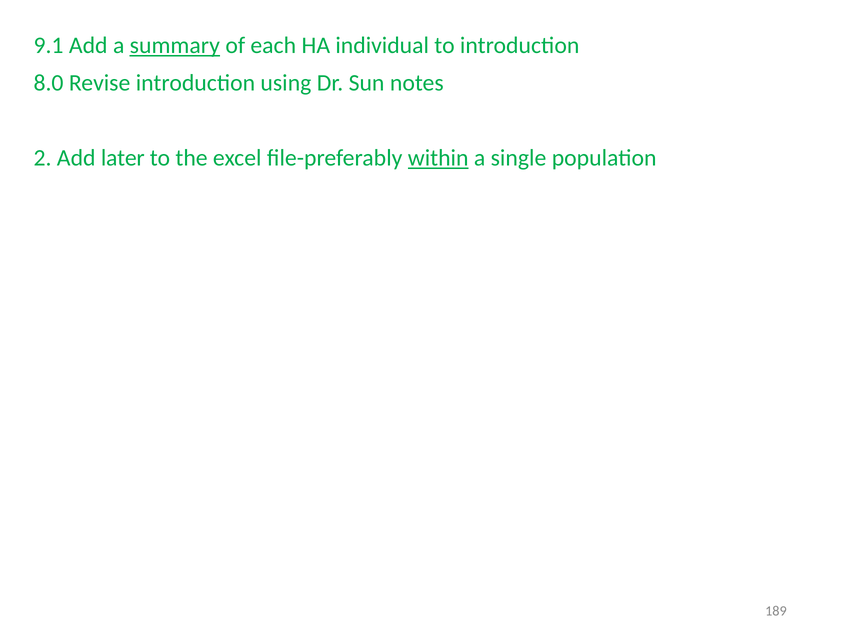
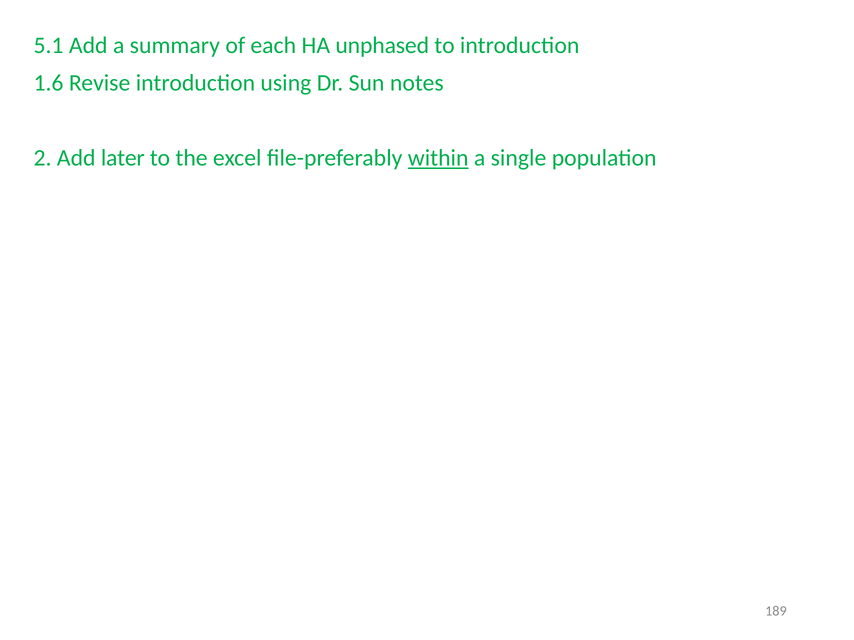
9.1: 9.1 -> 5.1 (49, 45)
summary underline: present -> none (175, 45)
individual: individual -> unphased (382, 45)
8.0: 8.0 -> 1.6 (49, 83)
